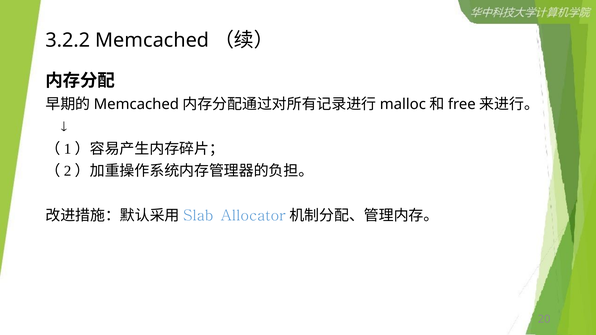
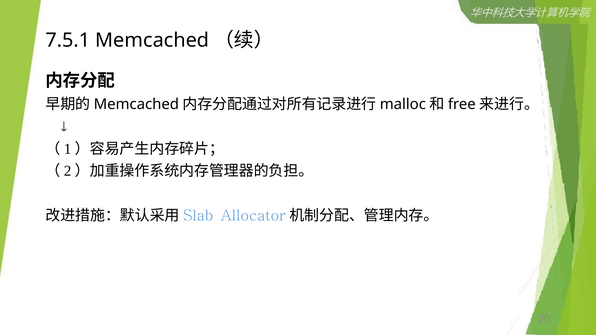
3.2.2: 3.2.2 -> 7.5.1 (68, 40)
